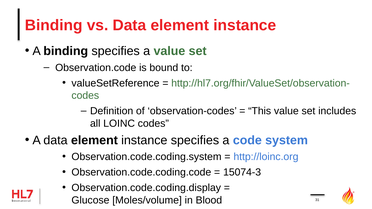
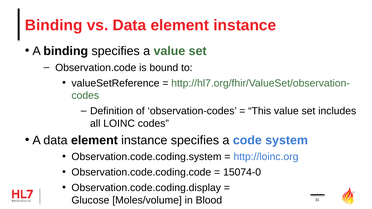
15074-3: 15074-3 -> 15074-0 (242, 173)
